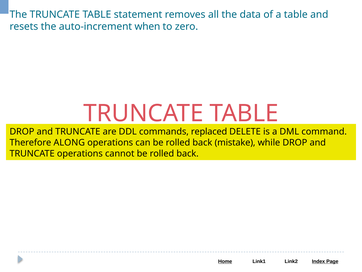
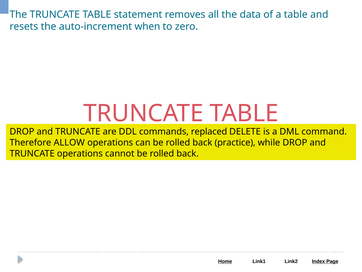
ALONG: ALONG -> ALLOW (69, 142)
mistake: mistake -> practice (235, 142)
